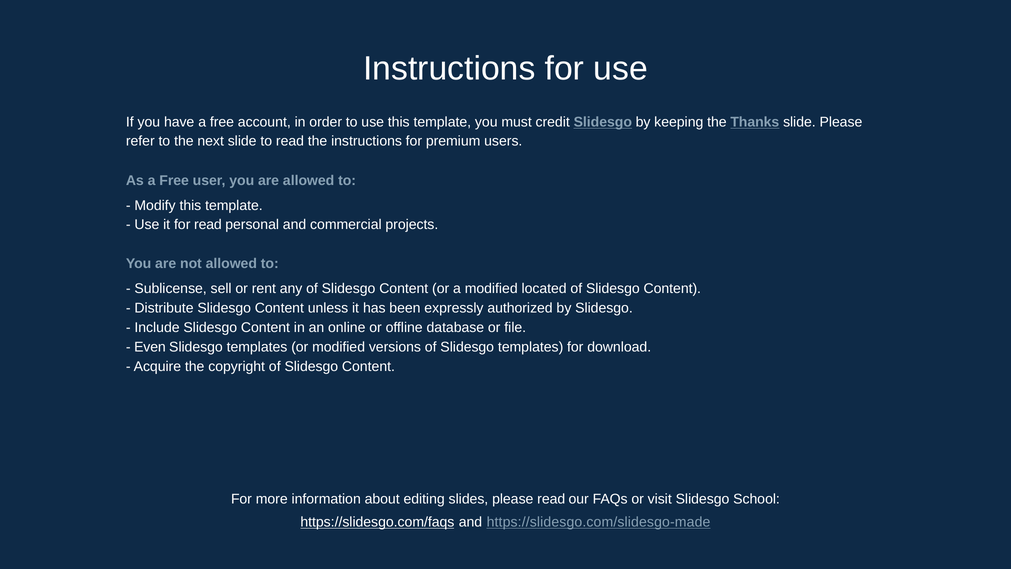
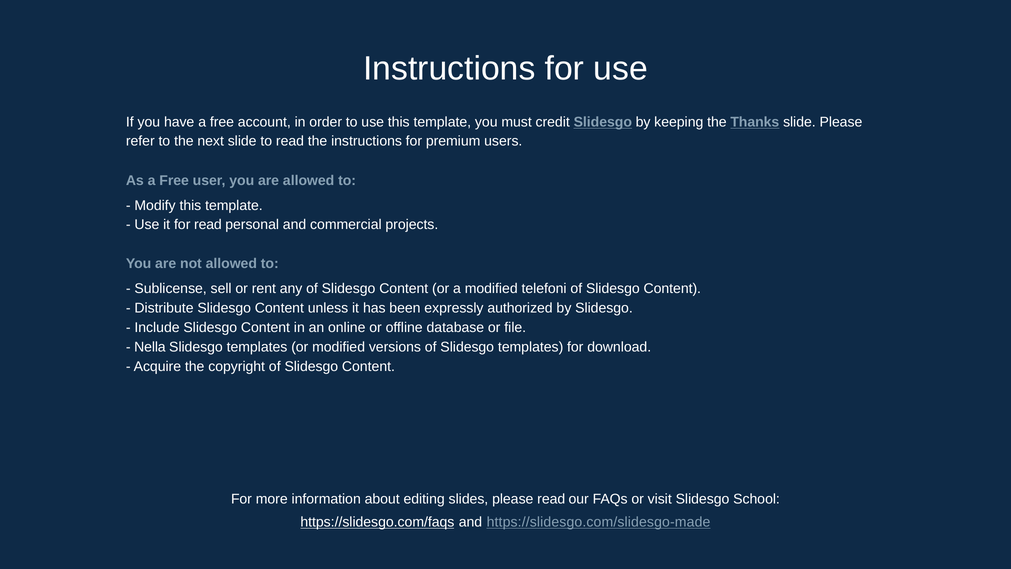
located: located -> telefoni (544, 289)
Even: Even -> Nella (150, 347)
